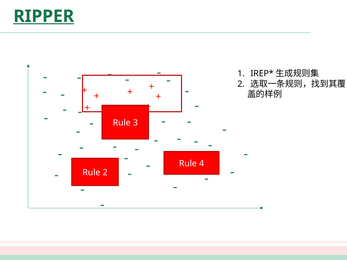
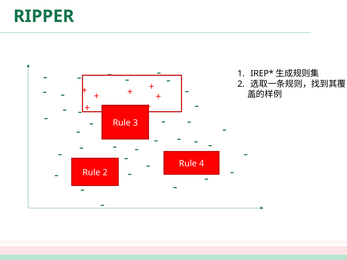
RIPPER underline: present -> none (44, 16)
